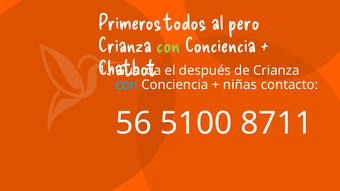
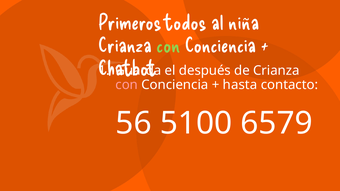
pero: pero -> niña (244, 23)
con colour: light blue -> pink (127, 85)
niñas: niñas -> hasta (240, 85)
8711: 8711 -> 6579 (277, 123)
